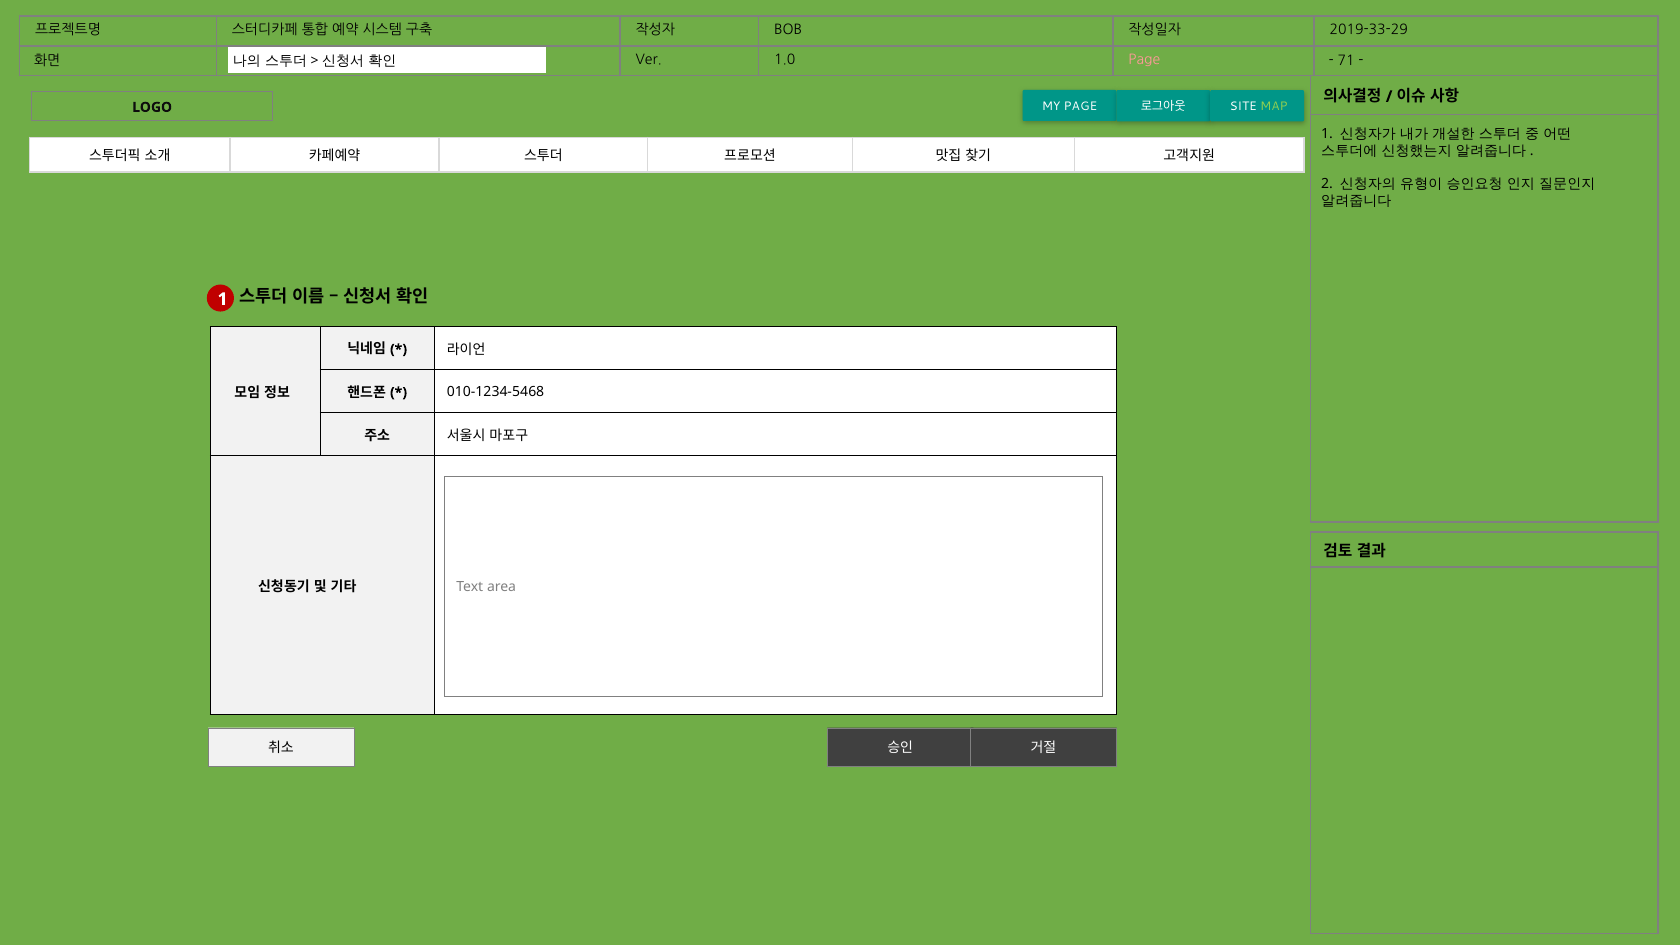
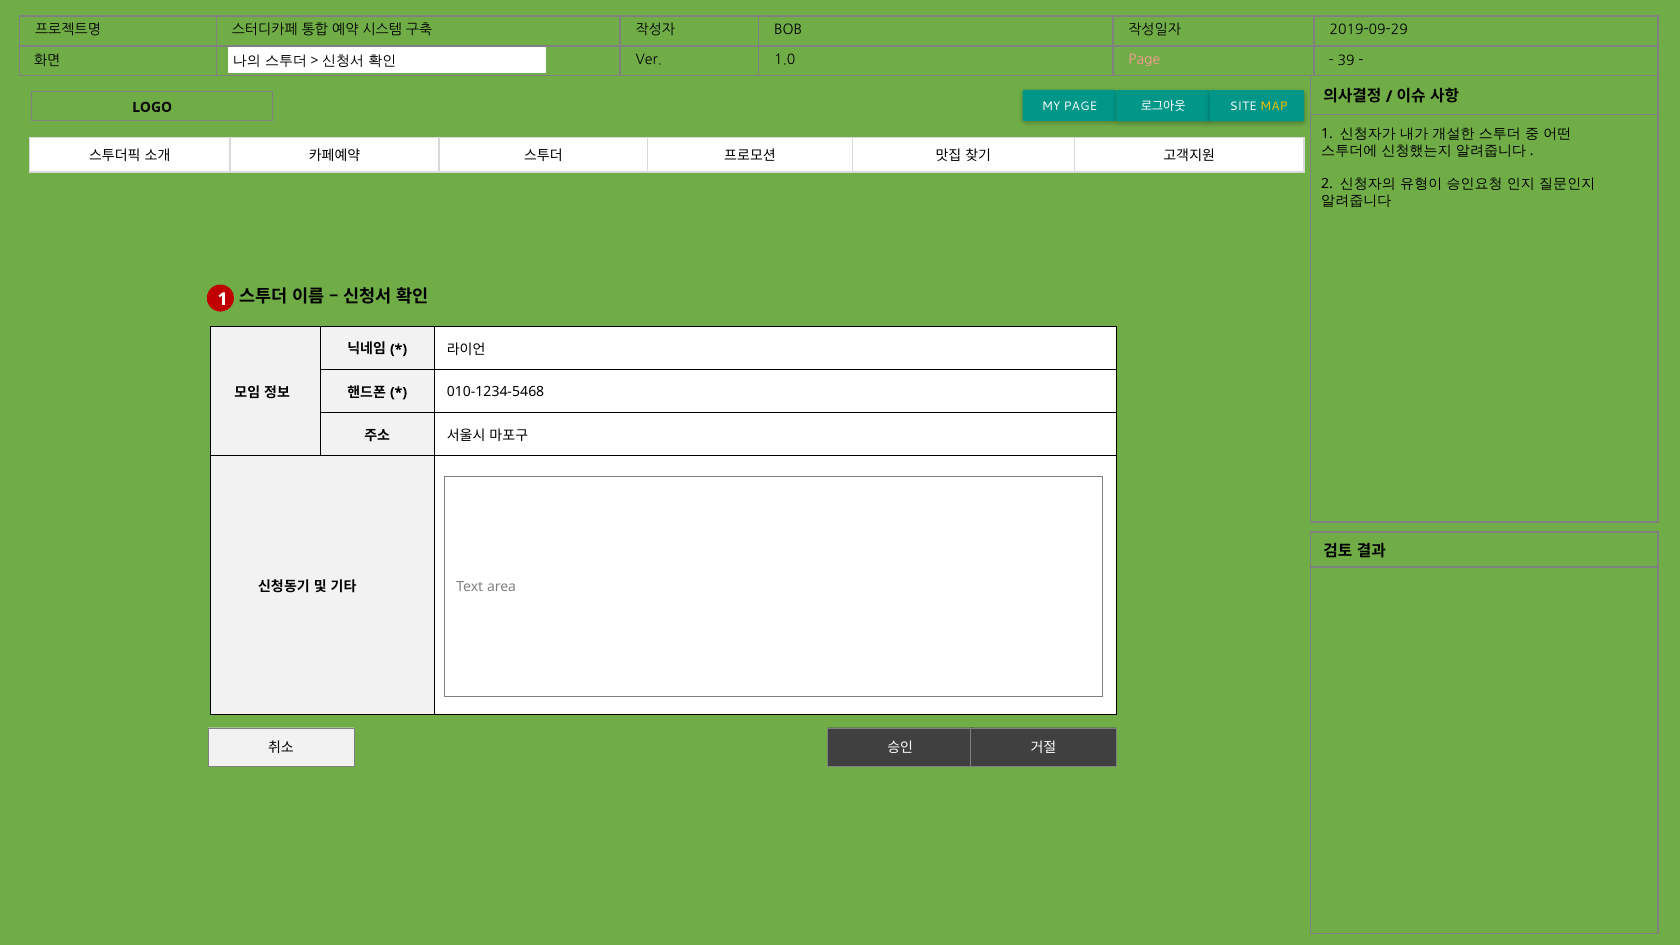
2019-33-29: 2019-33-29 -> 2019-09-29 (1369, 30)
71: 71 -> 39 (1346, 61)
MAP colour: light green -> yellow (1274, 107)
